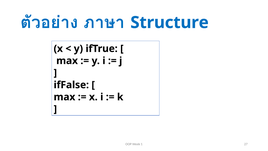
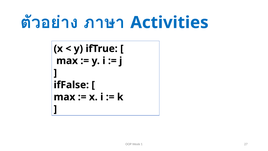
Structure: Structure -> Activities (169, 22)
